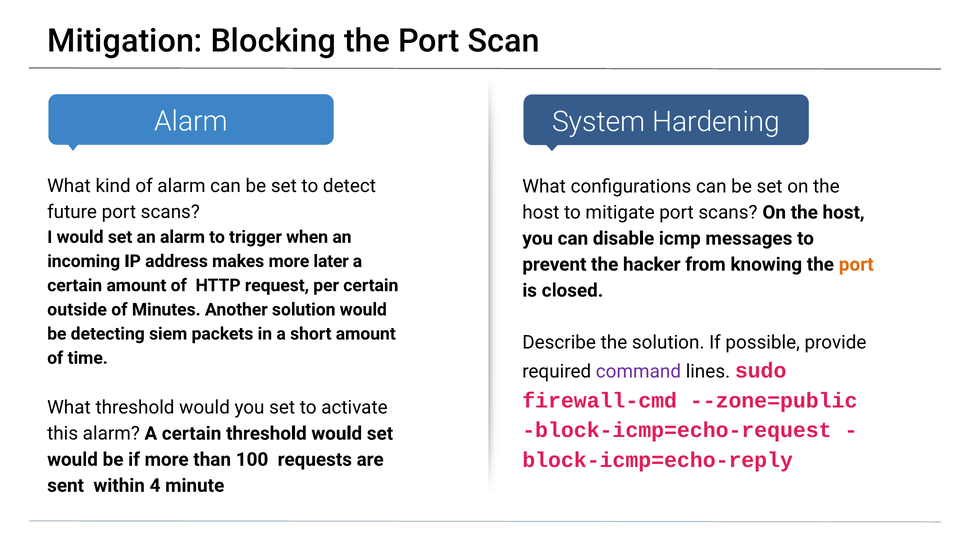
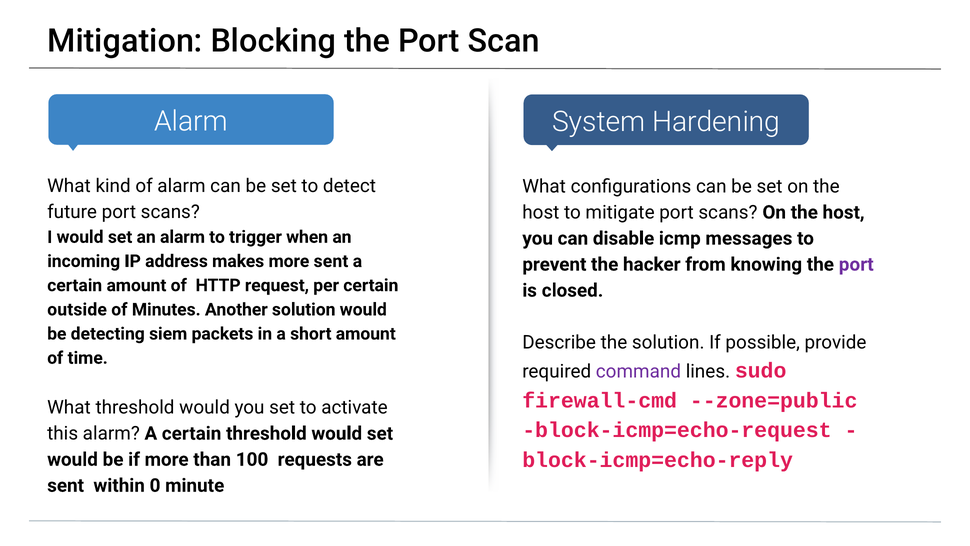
more later: later -> sent (331, 261)
port colour: orange -> purple (856, 264)
4: 4 -> 0 (155, 485)
